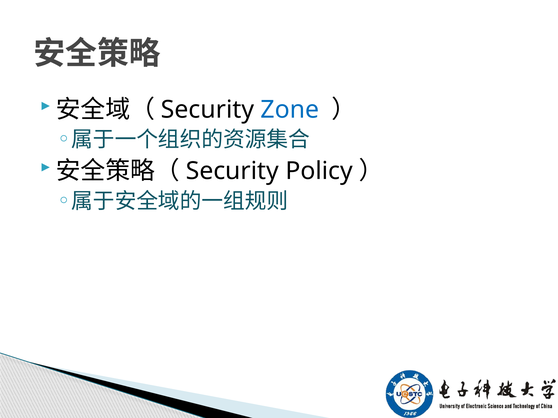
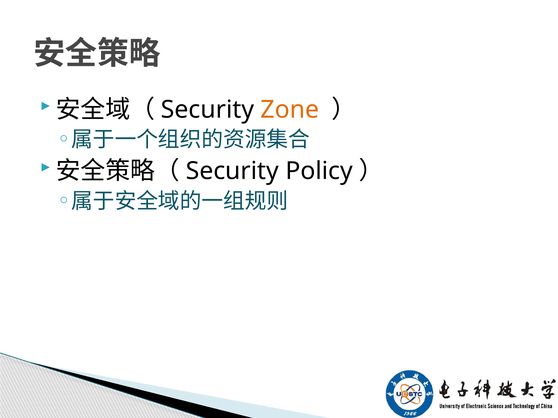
Zone colour: blue -> orange (290, 110)
